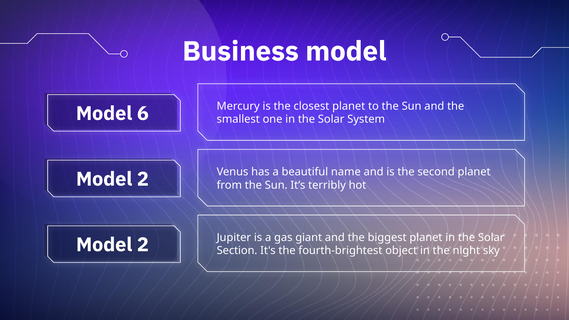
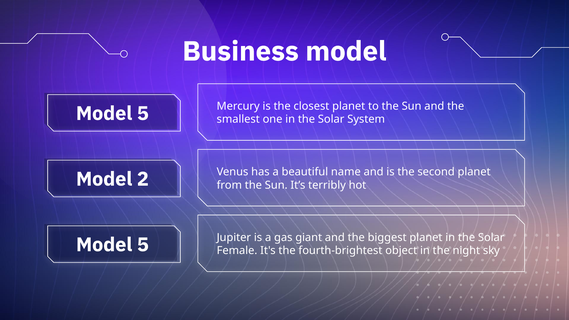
6: 6 -> 5 (143, 113)
2: 2 -> 5 (143, 245)
Section: Section -> Female (237, 251)
